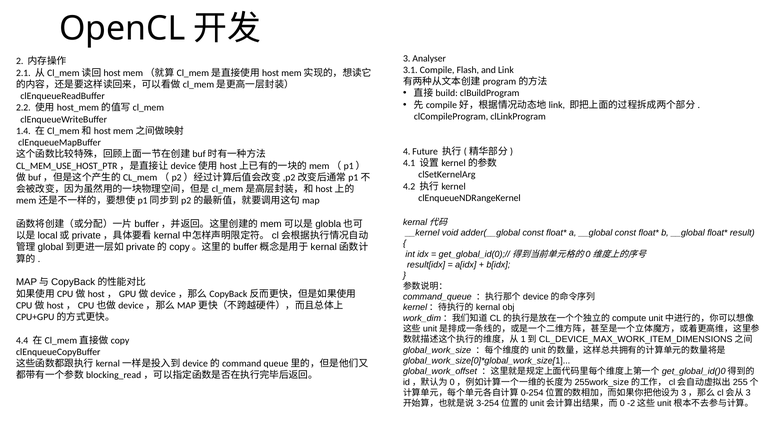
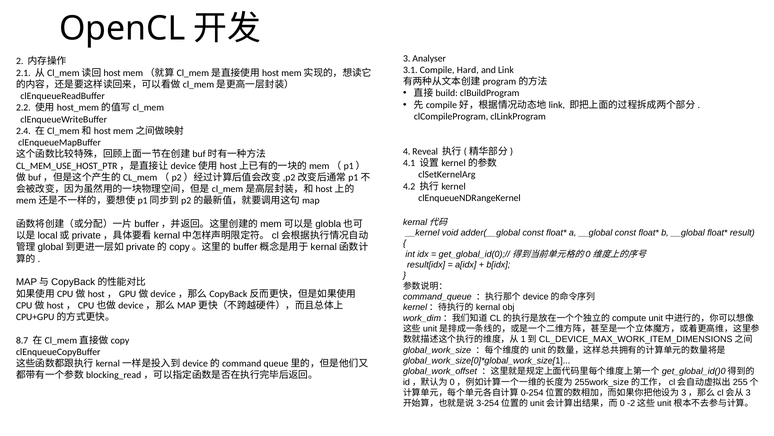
Flash: Flash -> Hard (468, 70)
1.4: 1.4 -> 2.4 (23, 131)
Future: Future -> Reveal (425, 151)
4.4: 4.4 -> 8.7 (22, 340)
